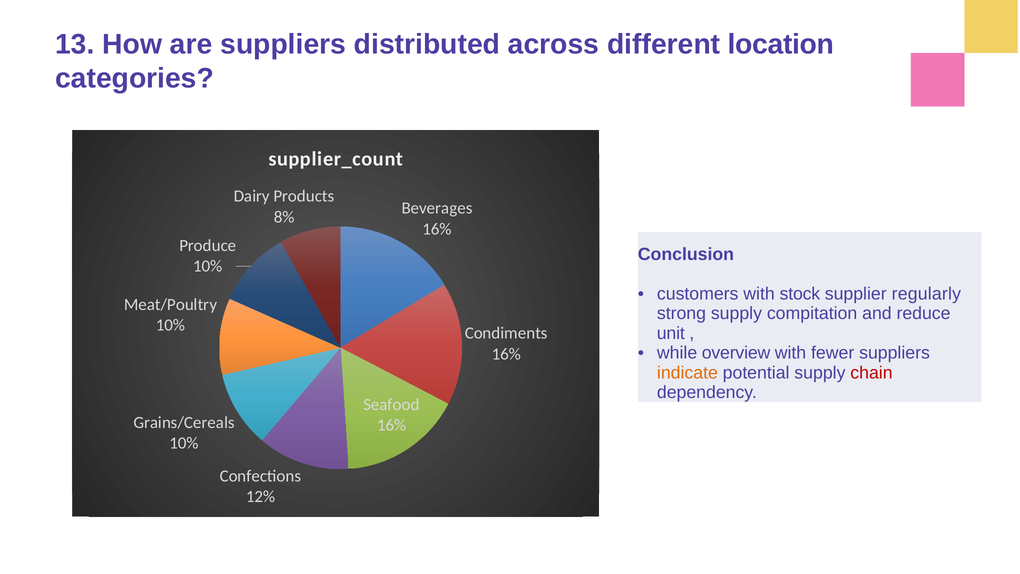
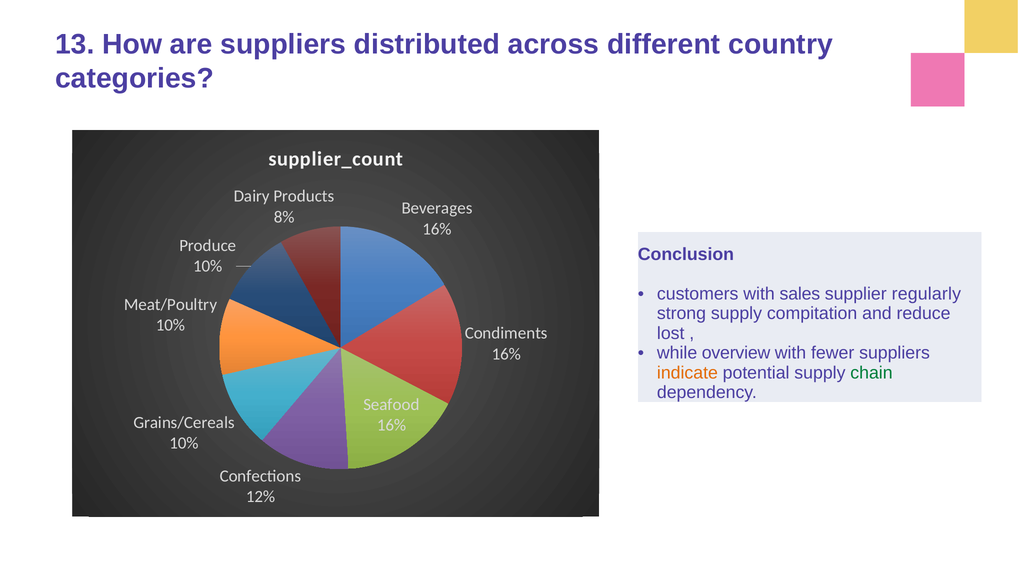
location: location -> country (781, 44)
stock: stock -> sales (800, 294)
unit: unit -> lost (671, 333)
chain colour: red -> green (871, 373)
